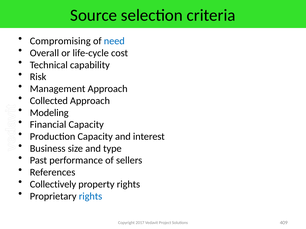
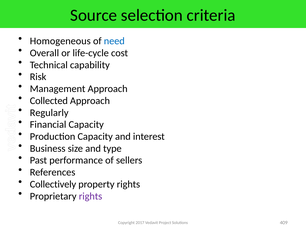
Compromising: Compromising -> Homogeneous (60, 41)
Modeling: Modeling -> Regularly (49, 113)
rights colour: blue -> purple (91, 197)
